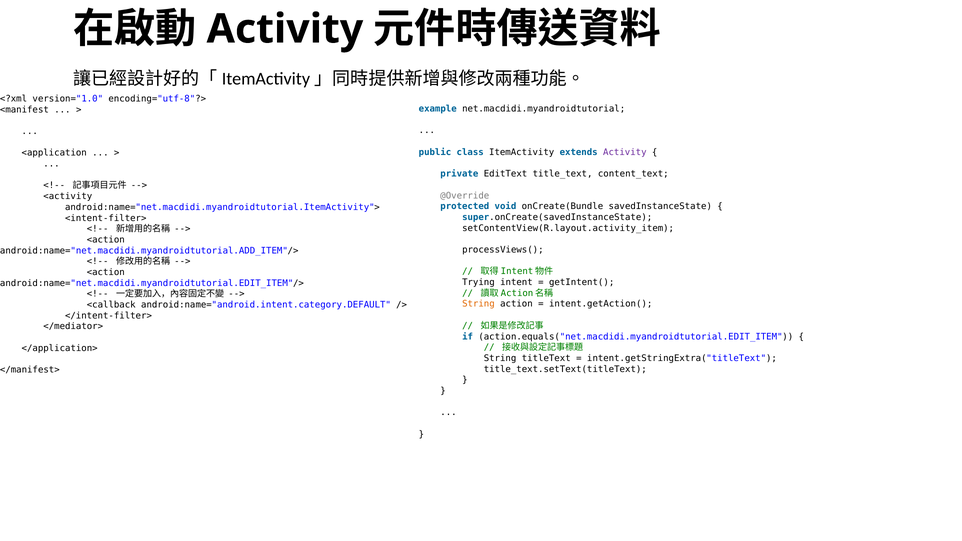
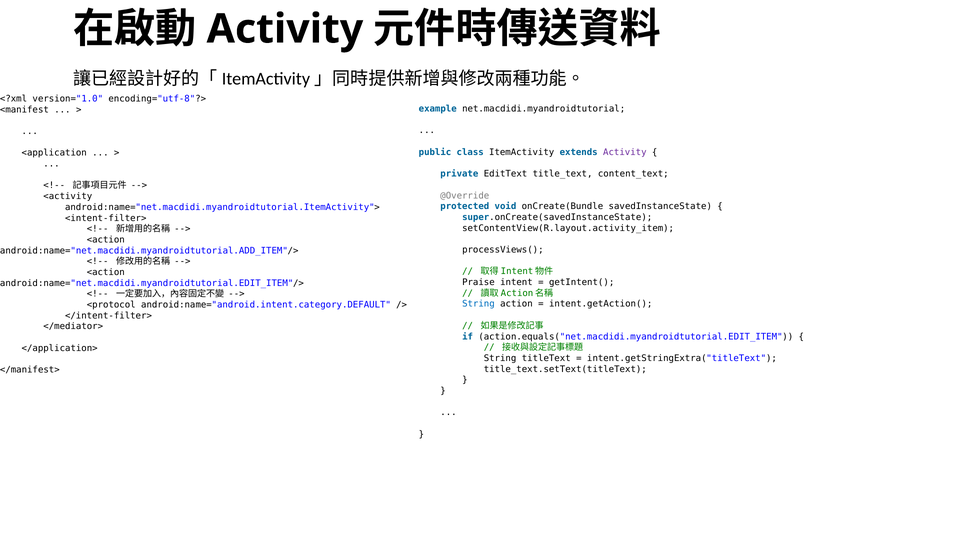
Trying: Trying -> Praise (478, 282)
String colour: orange -> blue (478, 304)
<callback: <callback -> <protocol (111, 305)
